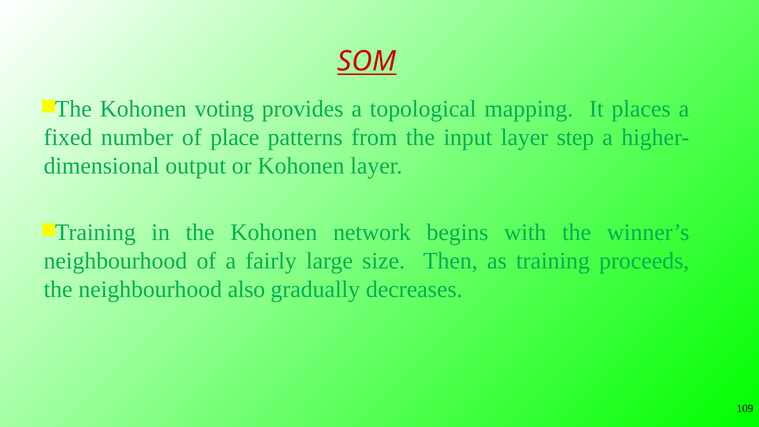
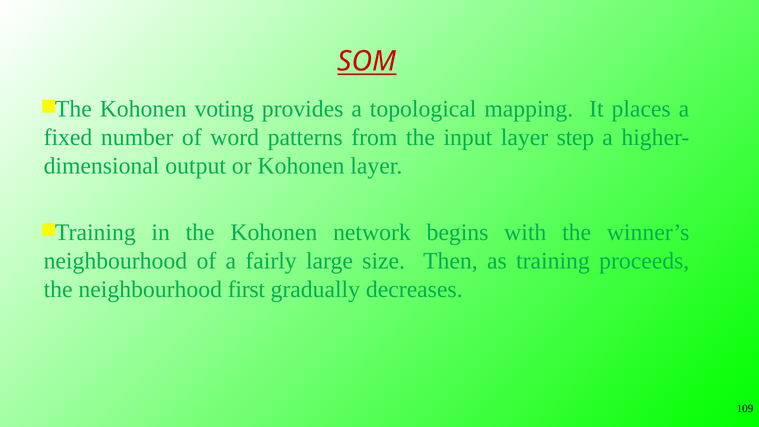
place: place -> word (235, 137)
also: also -> first (246, 289)
